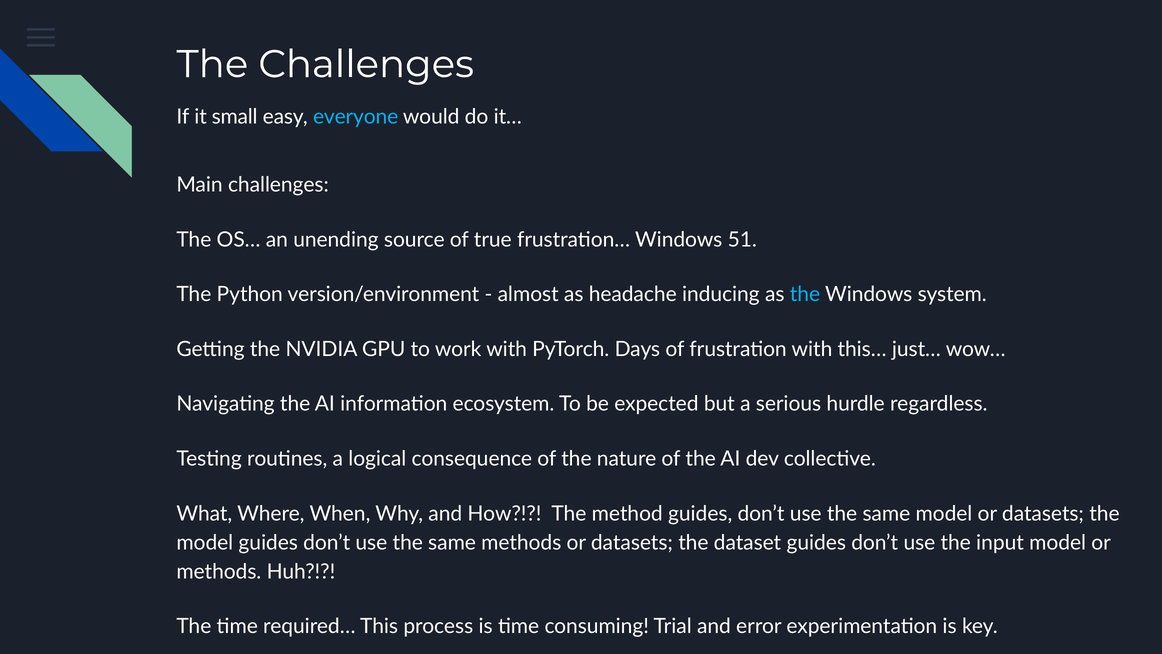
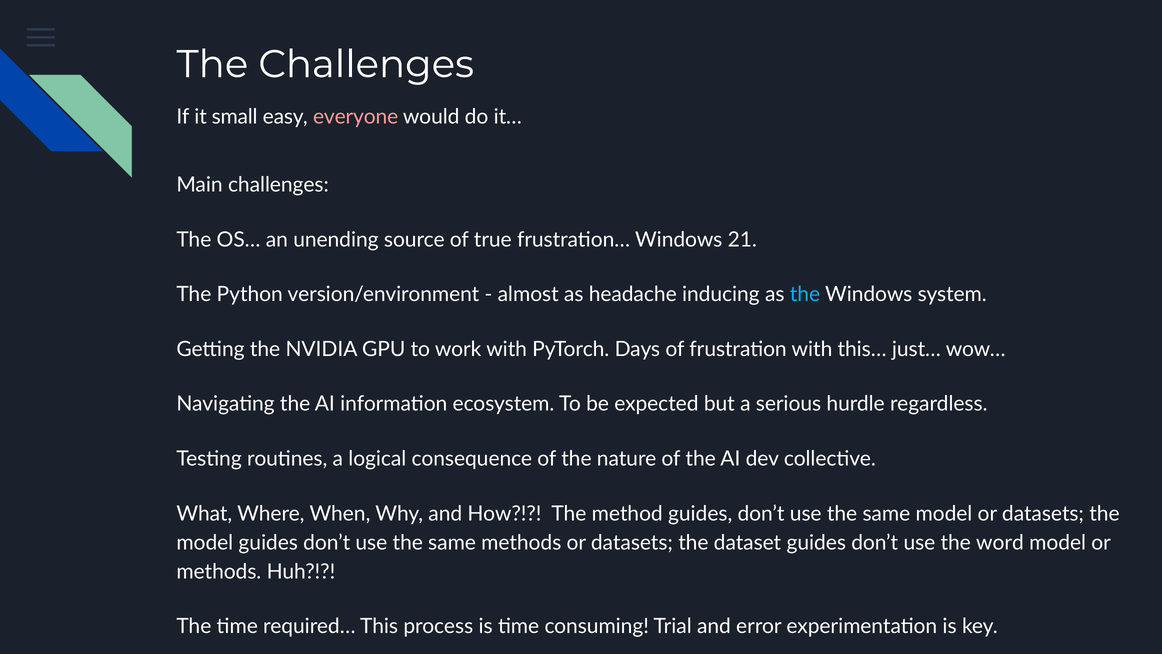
everyone colour: light blue -> pink (356, 117)
51: 51 -> 21 (742, 240)
input: input -> word (1000, 542)
